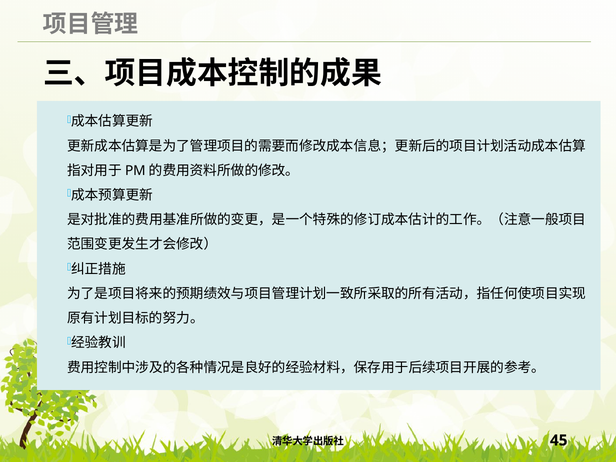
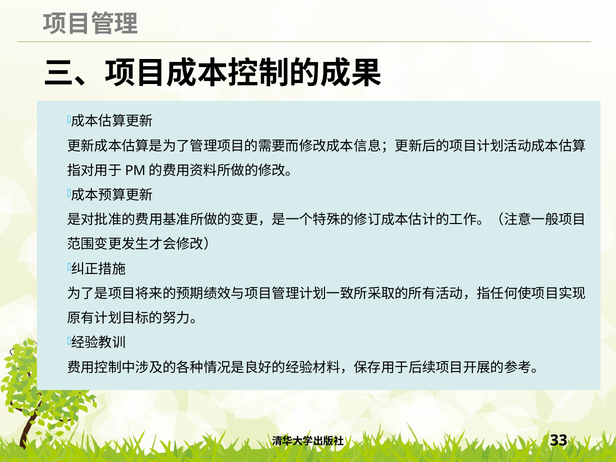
45: 45 -> 33 (559, 440)
